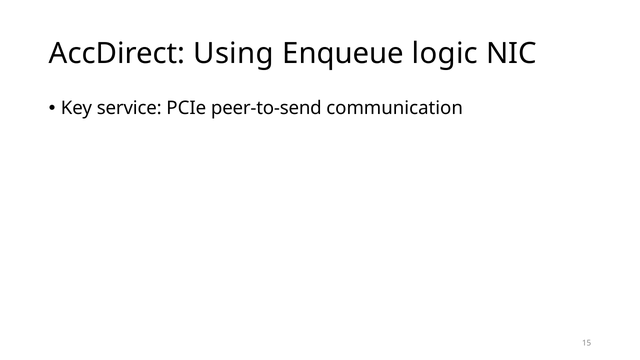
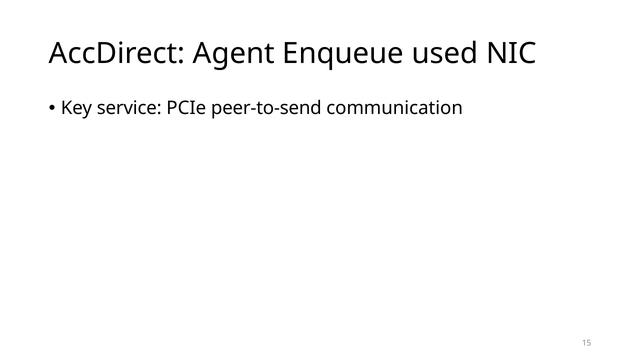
Using: Using -> Agent (234, 54)
logic: logic -> used (445, 54)
